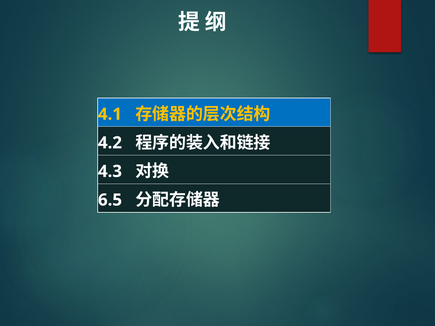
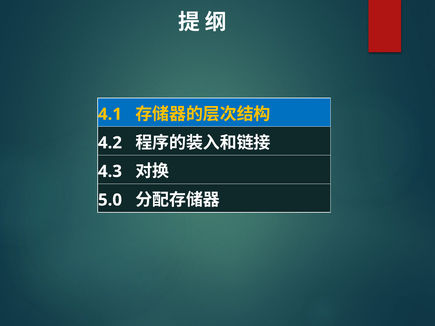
6.5: 6.5 -> 5.0 (110, 200)
